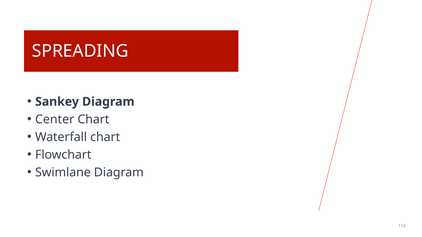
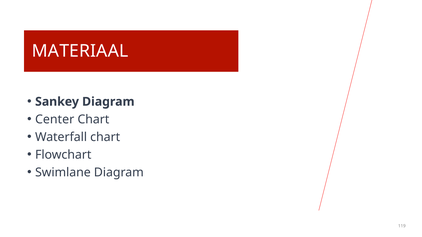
SPREADING: SPREADING -> MATERIAAL (80, 51)
